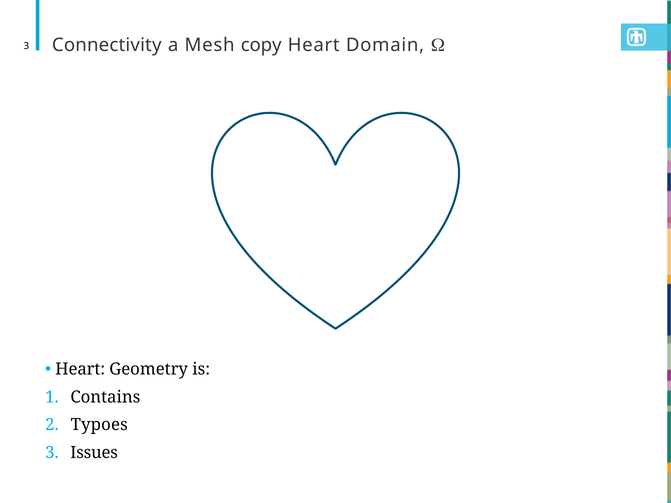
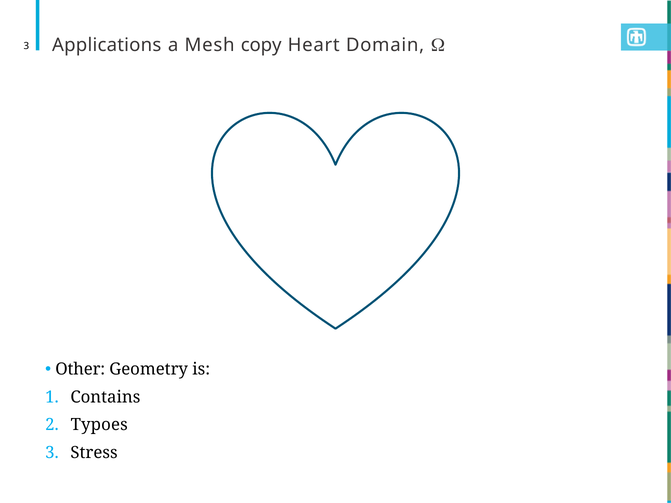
Connectivity: Connectivity -> Applications (107, 45)
Heart: Heart -> Other (80, 369)
Issues: Issues -> Stress (94, 453)
